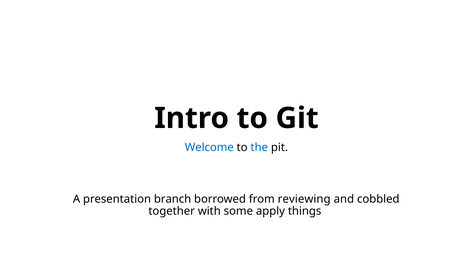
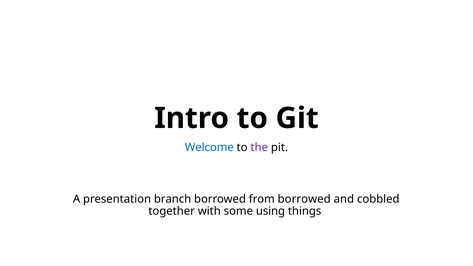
the colour: blue -> purple (259, 148)
from reviewing: reviewing -> borrowed (304, 199)
apply: apply -> using (270, 211)
